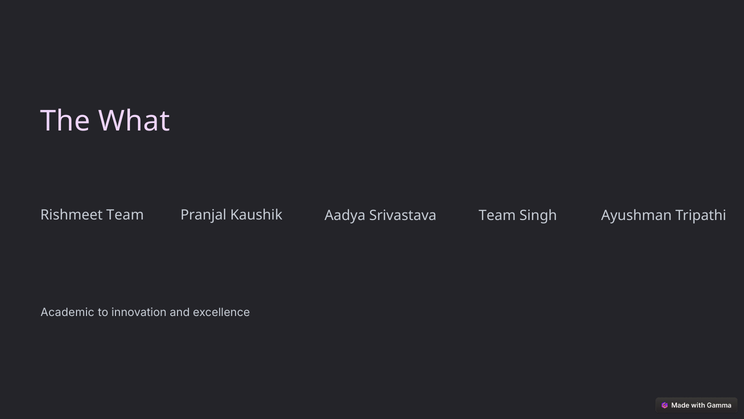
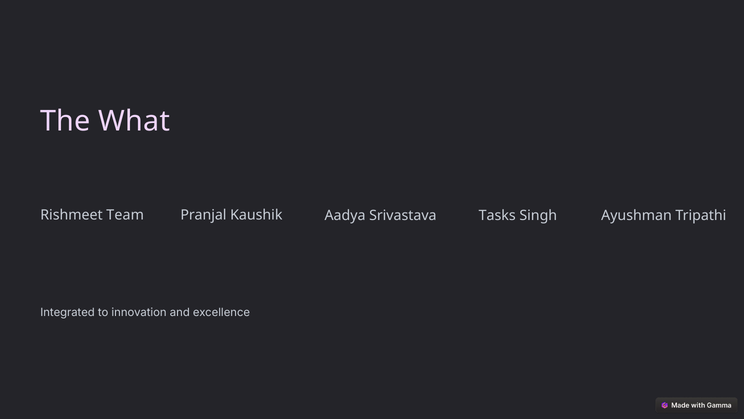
Srivastava Team: Team -> Tasks (497, 216)
Academic: Academic -> Integrated (68, 312)
